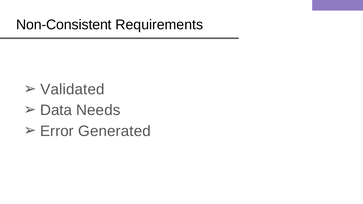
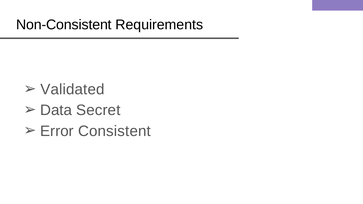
Needs: Needs -> Secret (98, 110)
Generated: Generated -> Consistent (114, 131)
